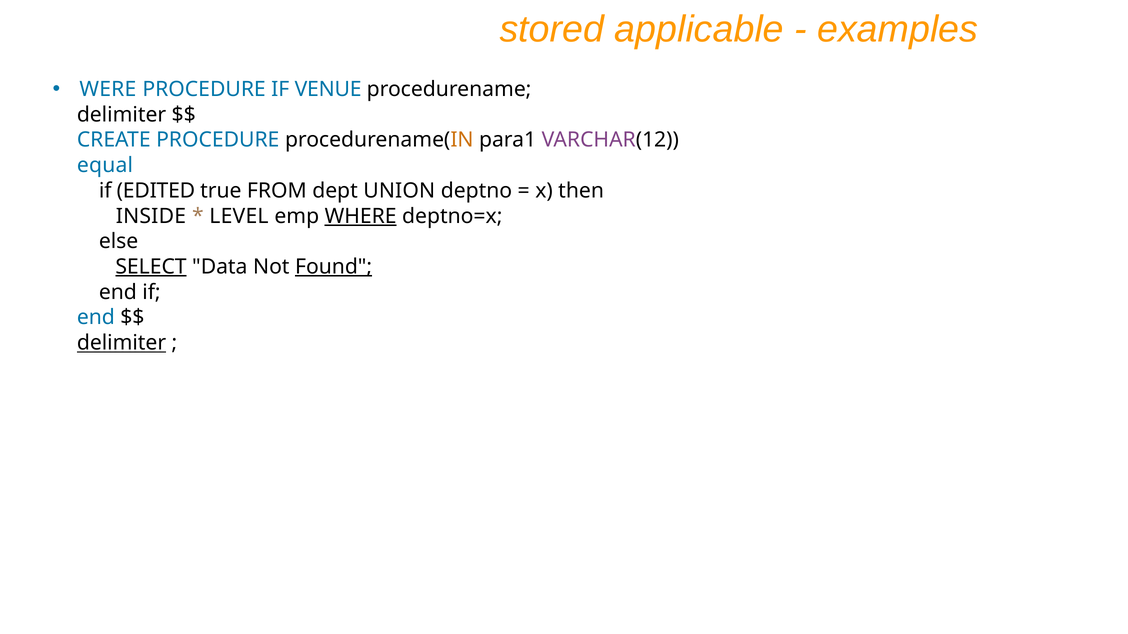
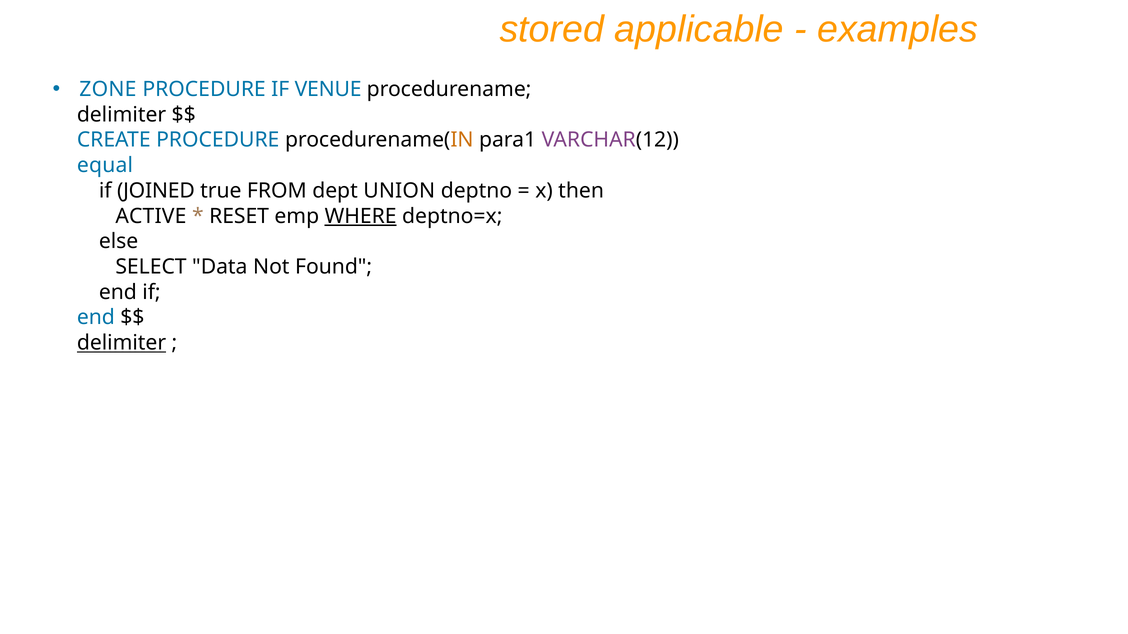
WERE: WERE -> ZONE (108, 89)
EDITED: EDITED -> JOINED (156, 191)
INSIDE: INSIDE -> ACTIVE (151, 216)
LEVEL: LEVEL -> RESET (239, 216)
SELECT underline: present -> none (151, 267)
Found underline: present -> none (334, 267)
